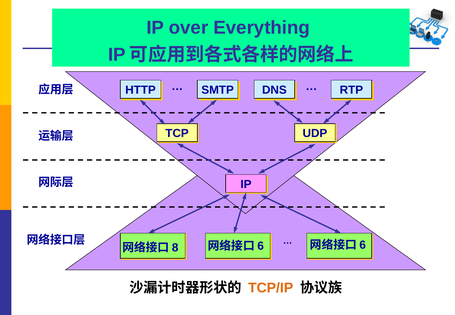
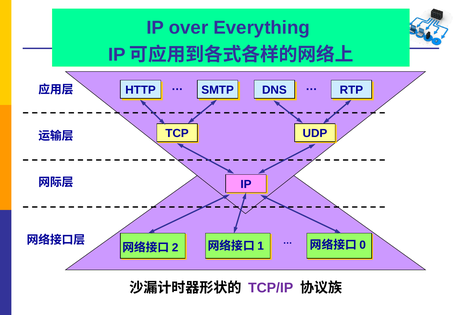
8: 8 -> 2 (175, 247)
6: 6 -> 1 (261, 246)
6: 6 -> 0 (363, 245)
TCP/IP colour: orange -> purple (271, 288)
